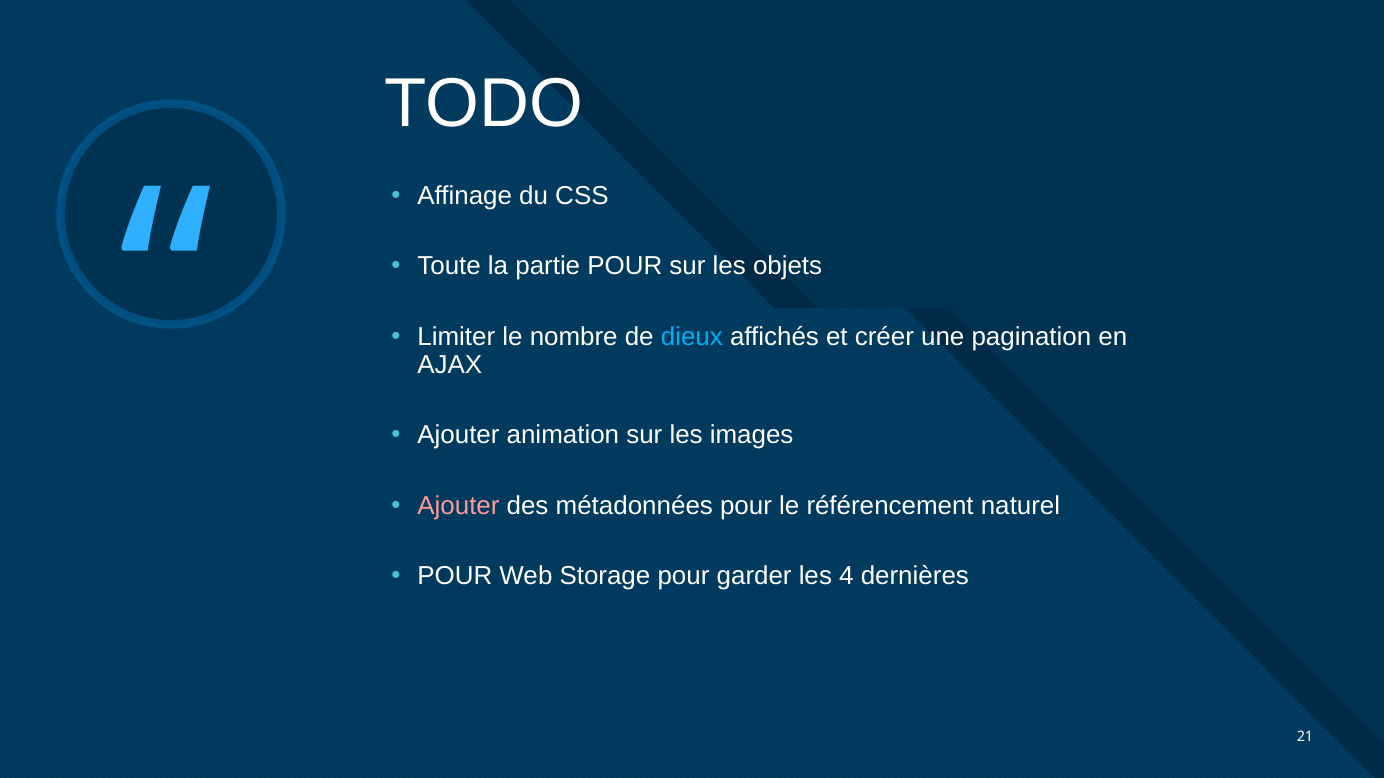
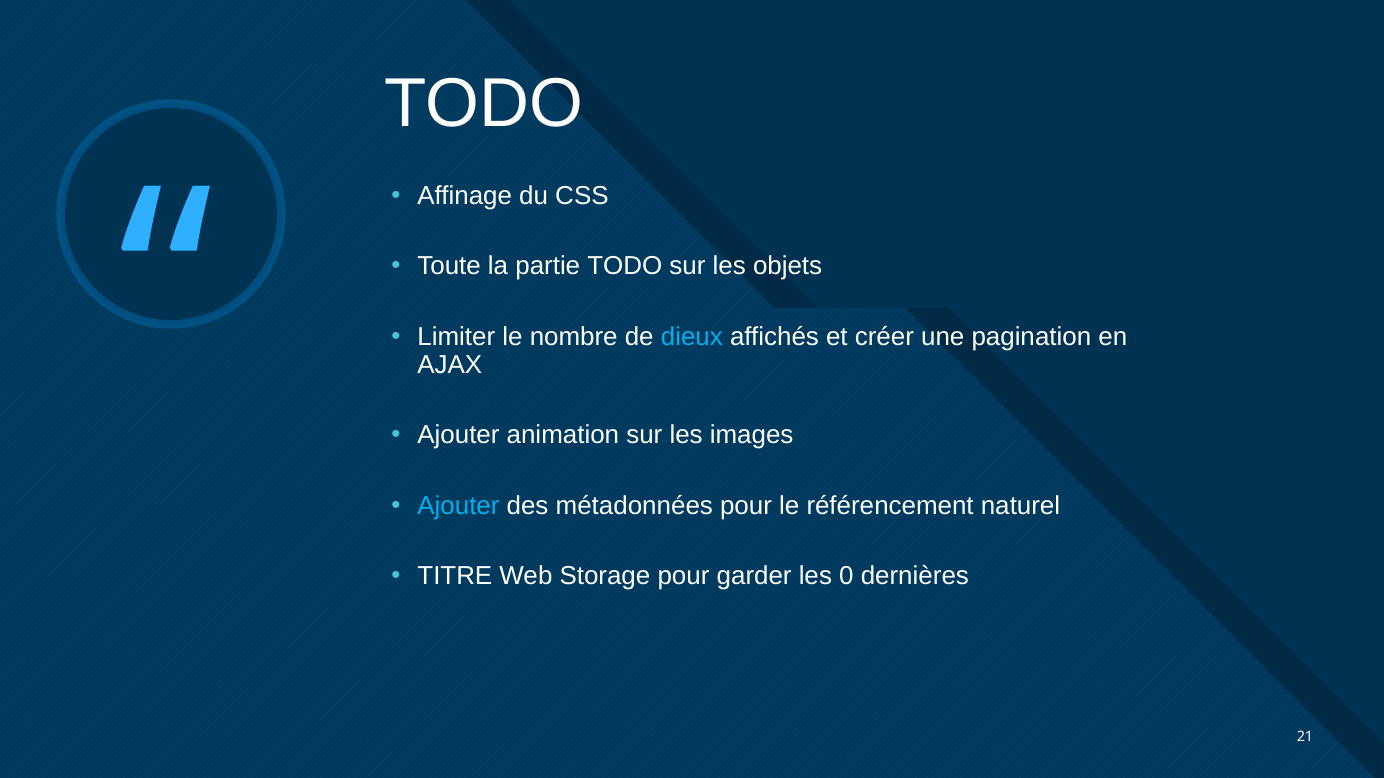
partie POUR: POUR -> TODO (625, 267)
Ajouter colour: pink -> light blue (458, 506)
POUR: POUR -> TITRE (455, 576)
4: 4 -> 0 (846, 576)
